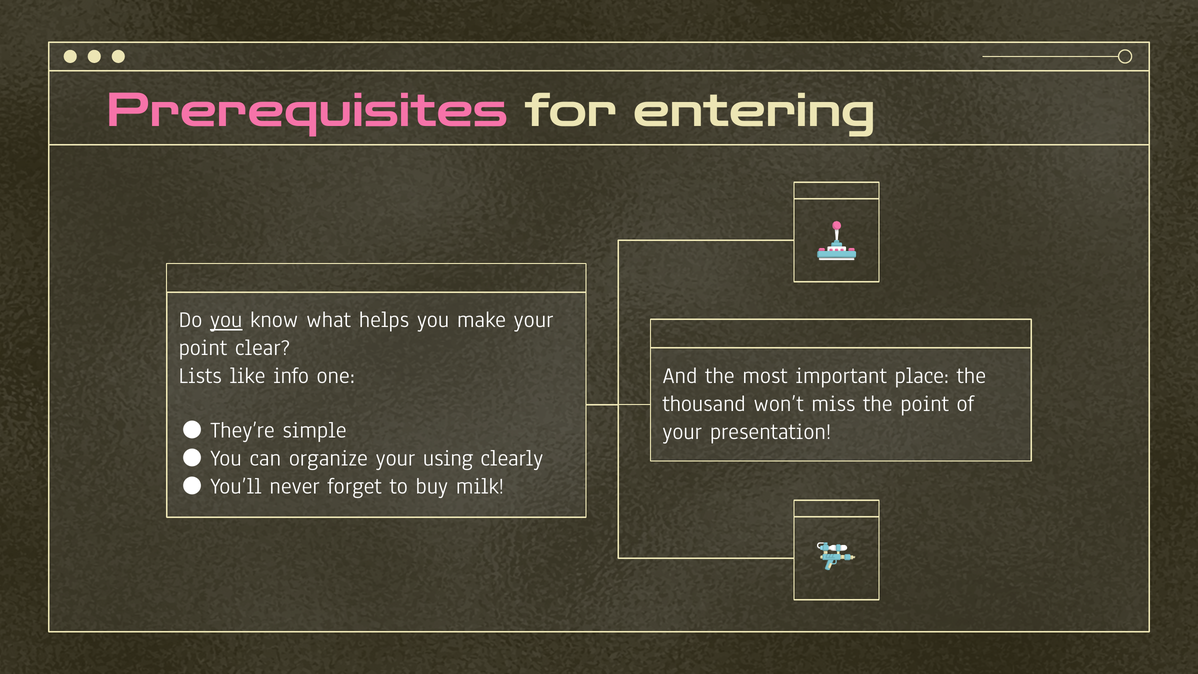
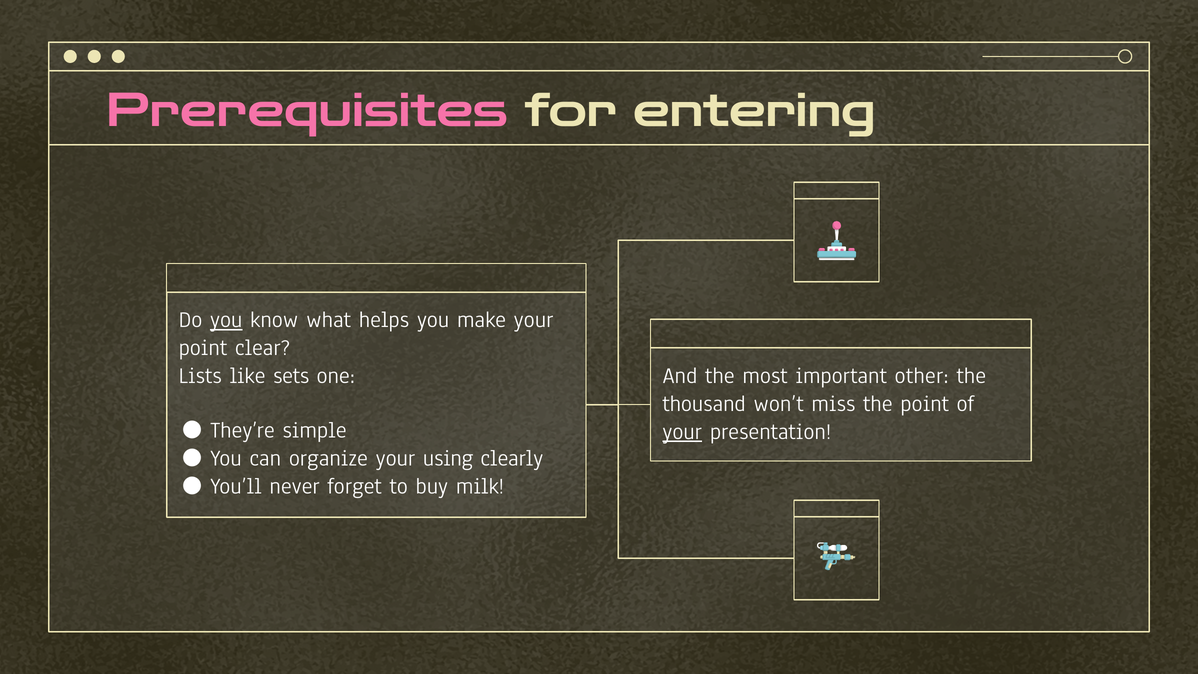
place: place -> other (922, 375)
info: info -> sets (291, 376)
your underline: none -> present (682, 431)
